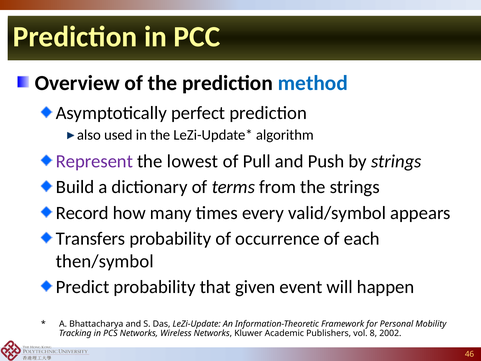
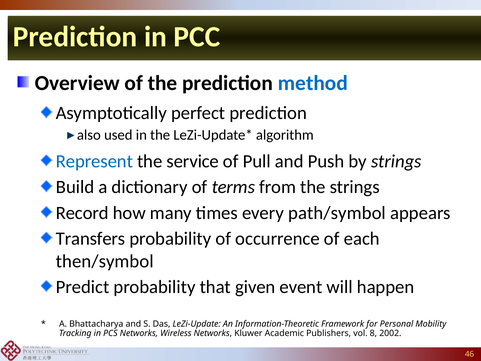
Represent colour: purple -> blue (94, 161)
lowest: lowest -> service (193, 161)
valid/symbol: valid/symbol -> path/symbol (337, 213)
